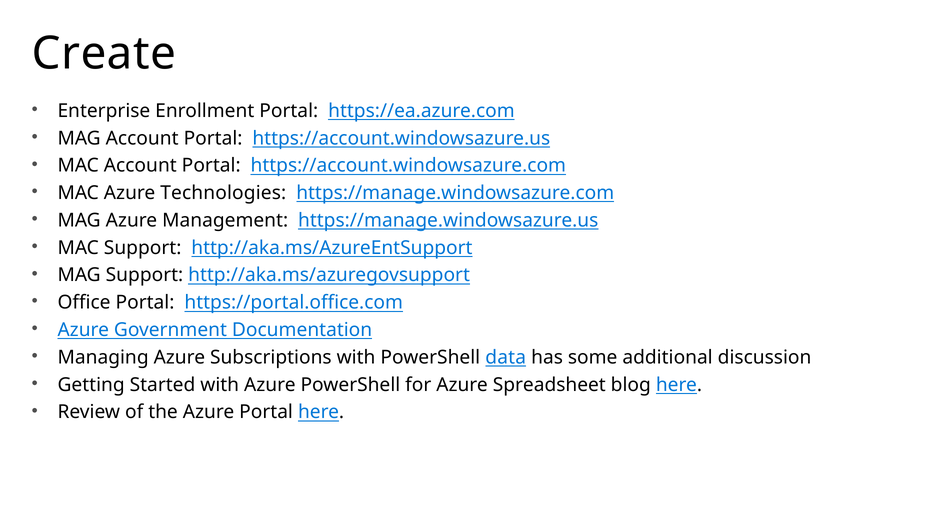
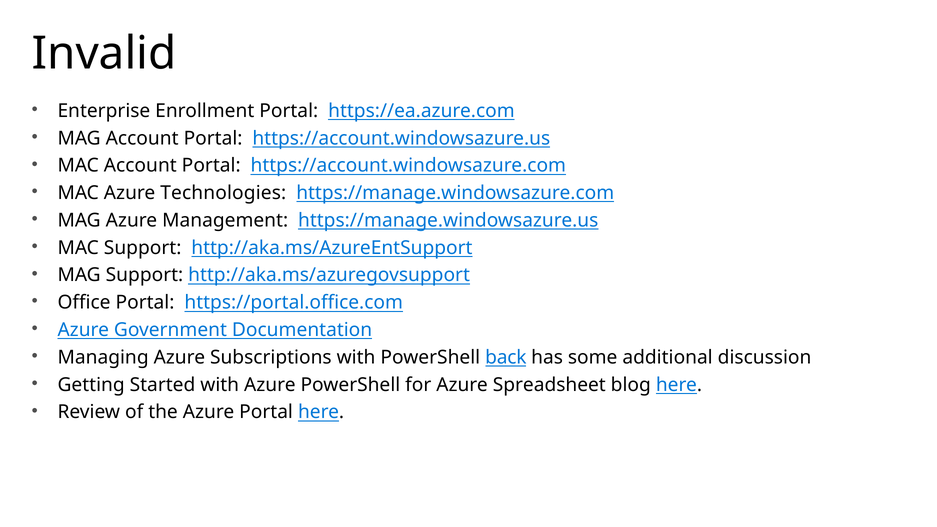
Create: Create -> Invalid (104, 54)
data: data -> back (506, 357)
